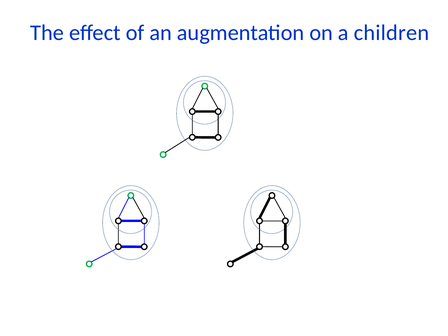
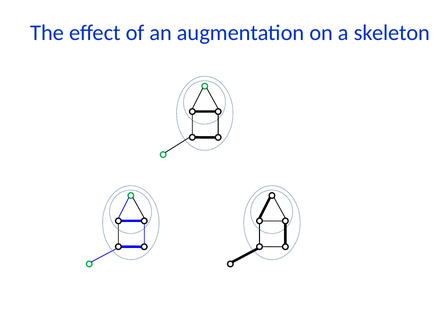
children: children -> skeleton (392, 33)
